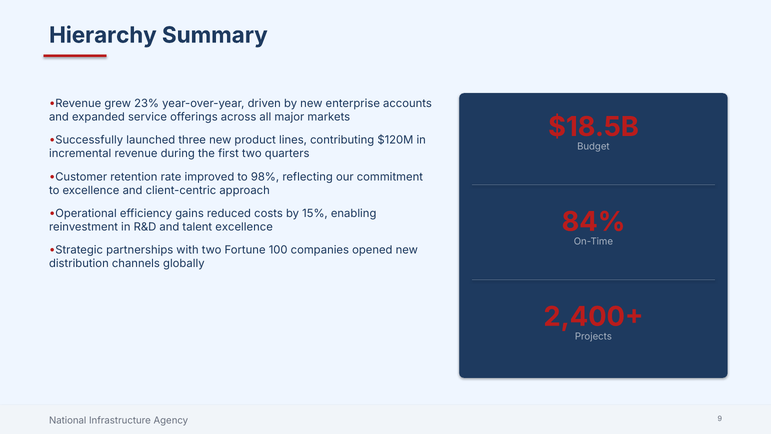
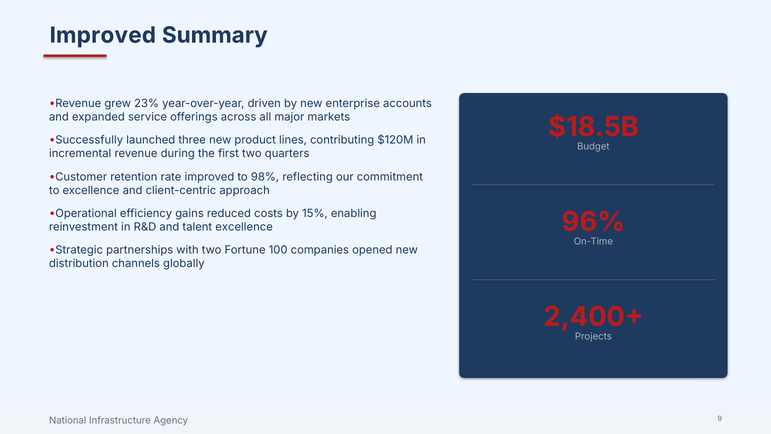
Hierarchy: Hierarchy -> Improved (103, 35)
84%: 84% -> 96% (593, 222)
